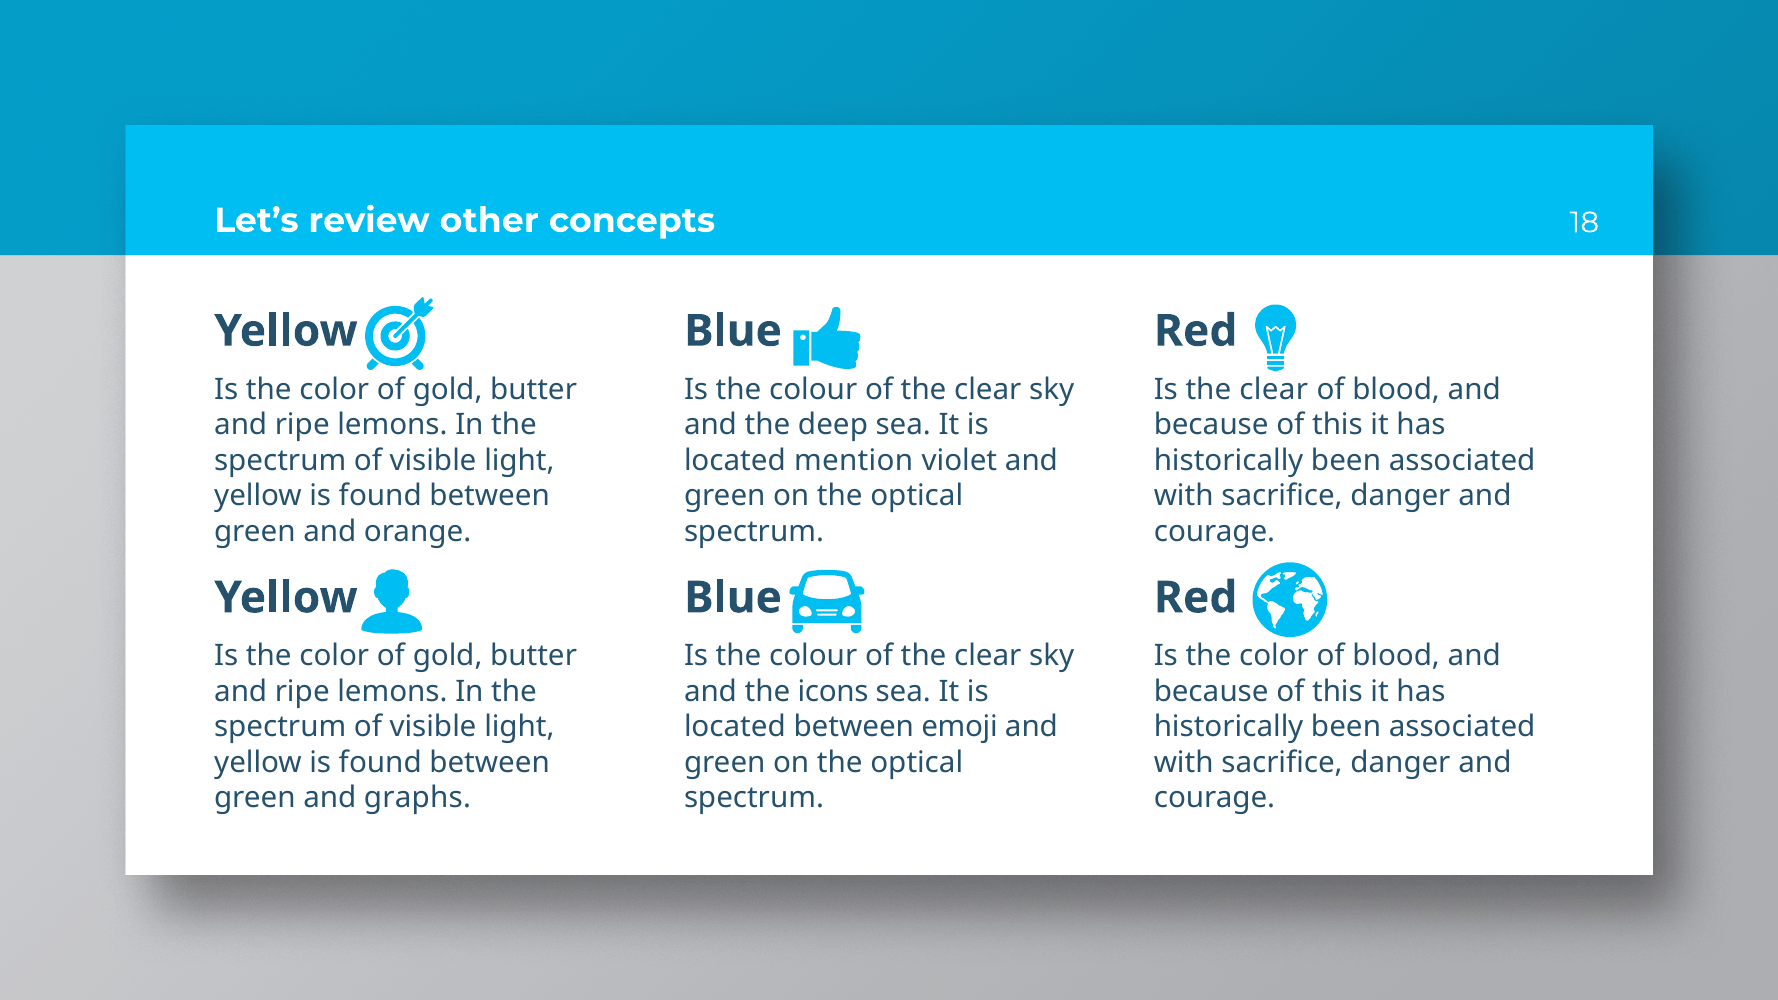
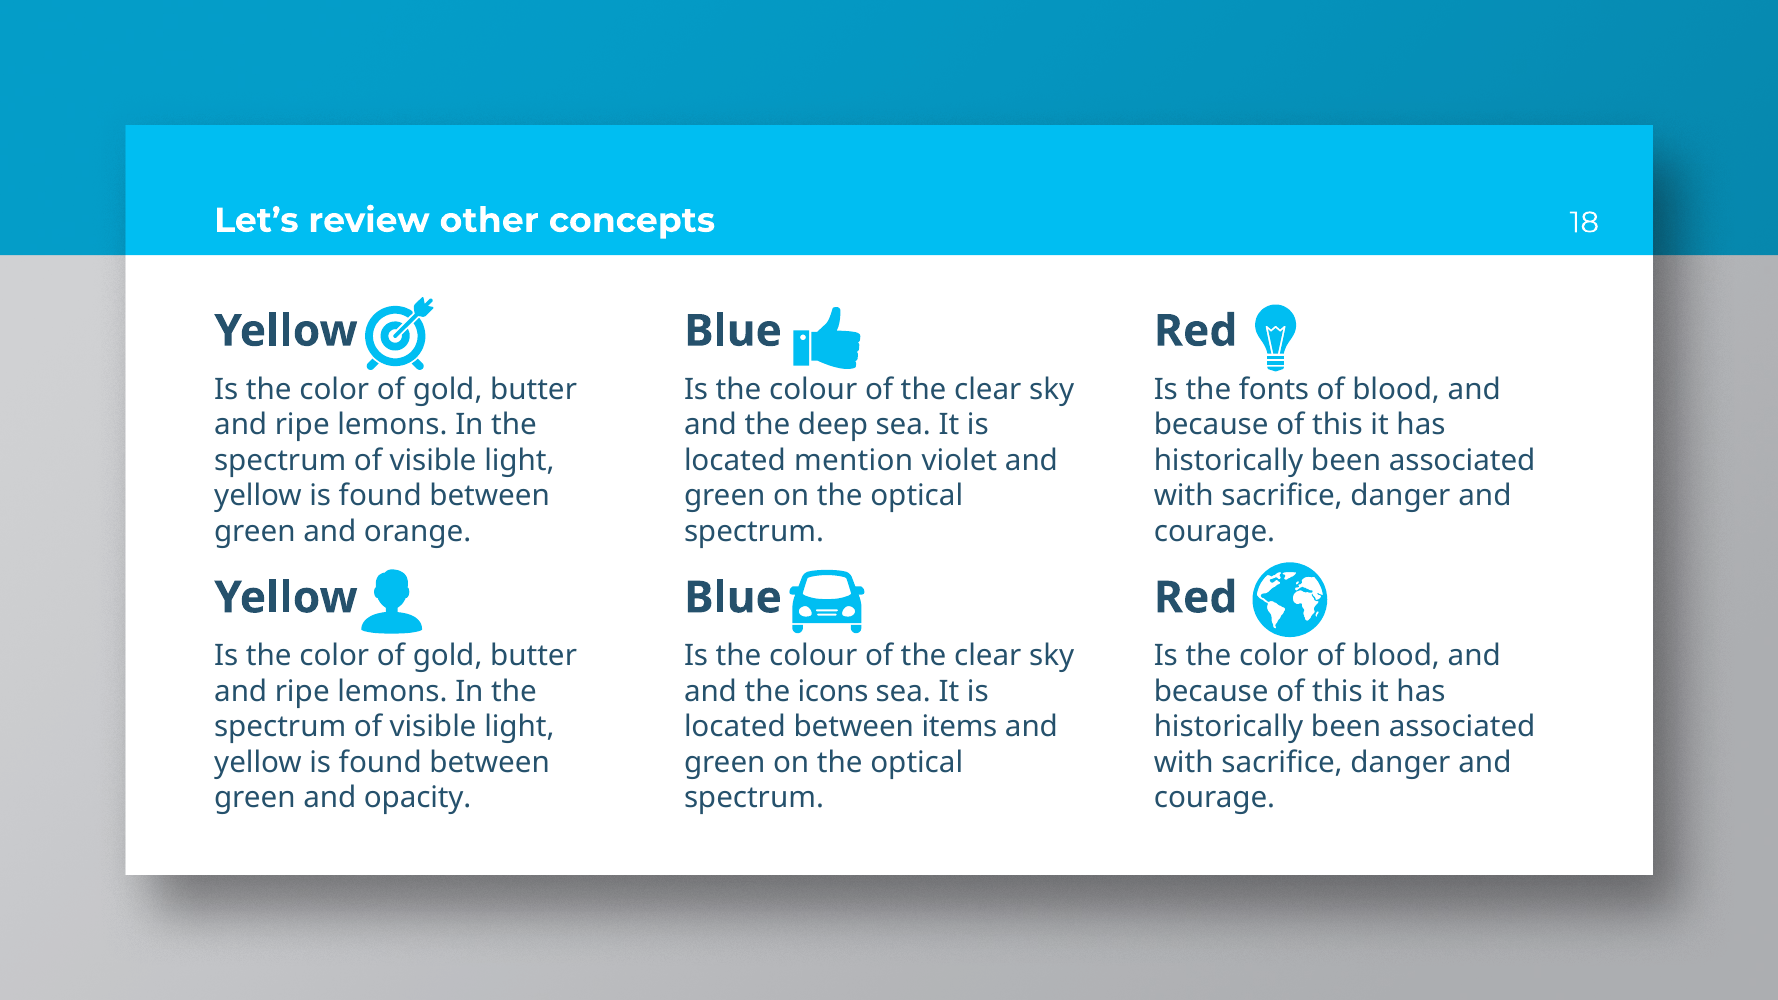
Is the clear: clear -> fonts (1274, 389)
emoji: emoji -> items (960, 727)
graphs: graphs -> opacity (418, 798)
